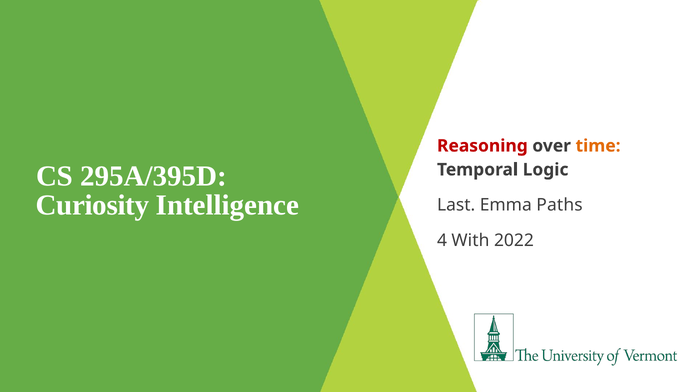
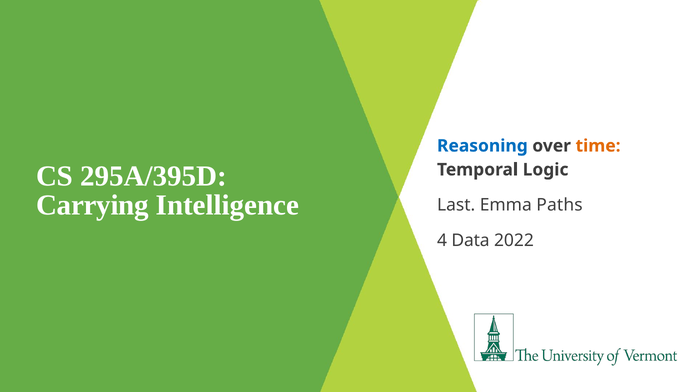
Reasoning colour: red -> blue (482, 146)
Curiosity: Curiosity -> Carrying (92, 205)
With: With -> Data (471, 240)
